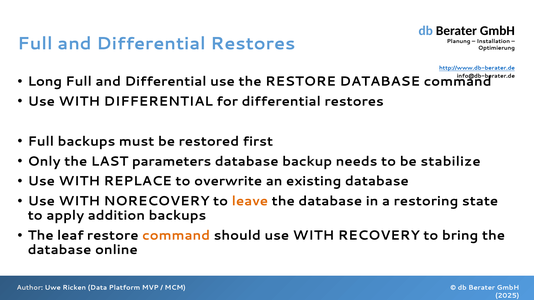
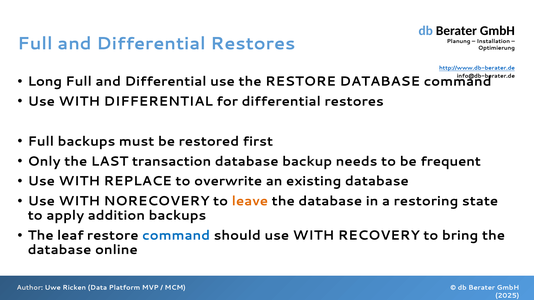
parameters: parameters -> transaction (172, 161)
stabilize: stabilize -> frequent (451, 161)
command colour: orange -> blue (176, 236)
